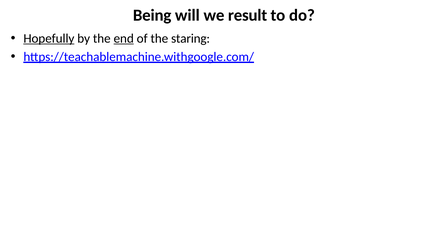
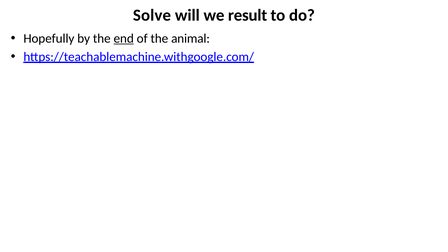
Being: Being -> Solve (152, 15)
Hopefully underline: present -> none (49, 38)
staring: staring -> animal (191, 38)
